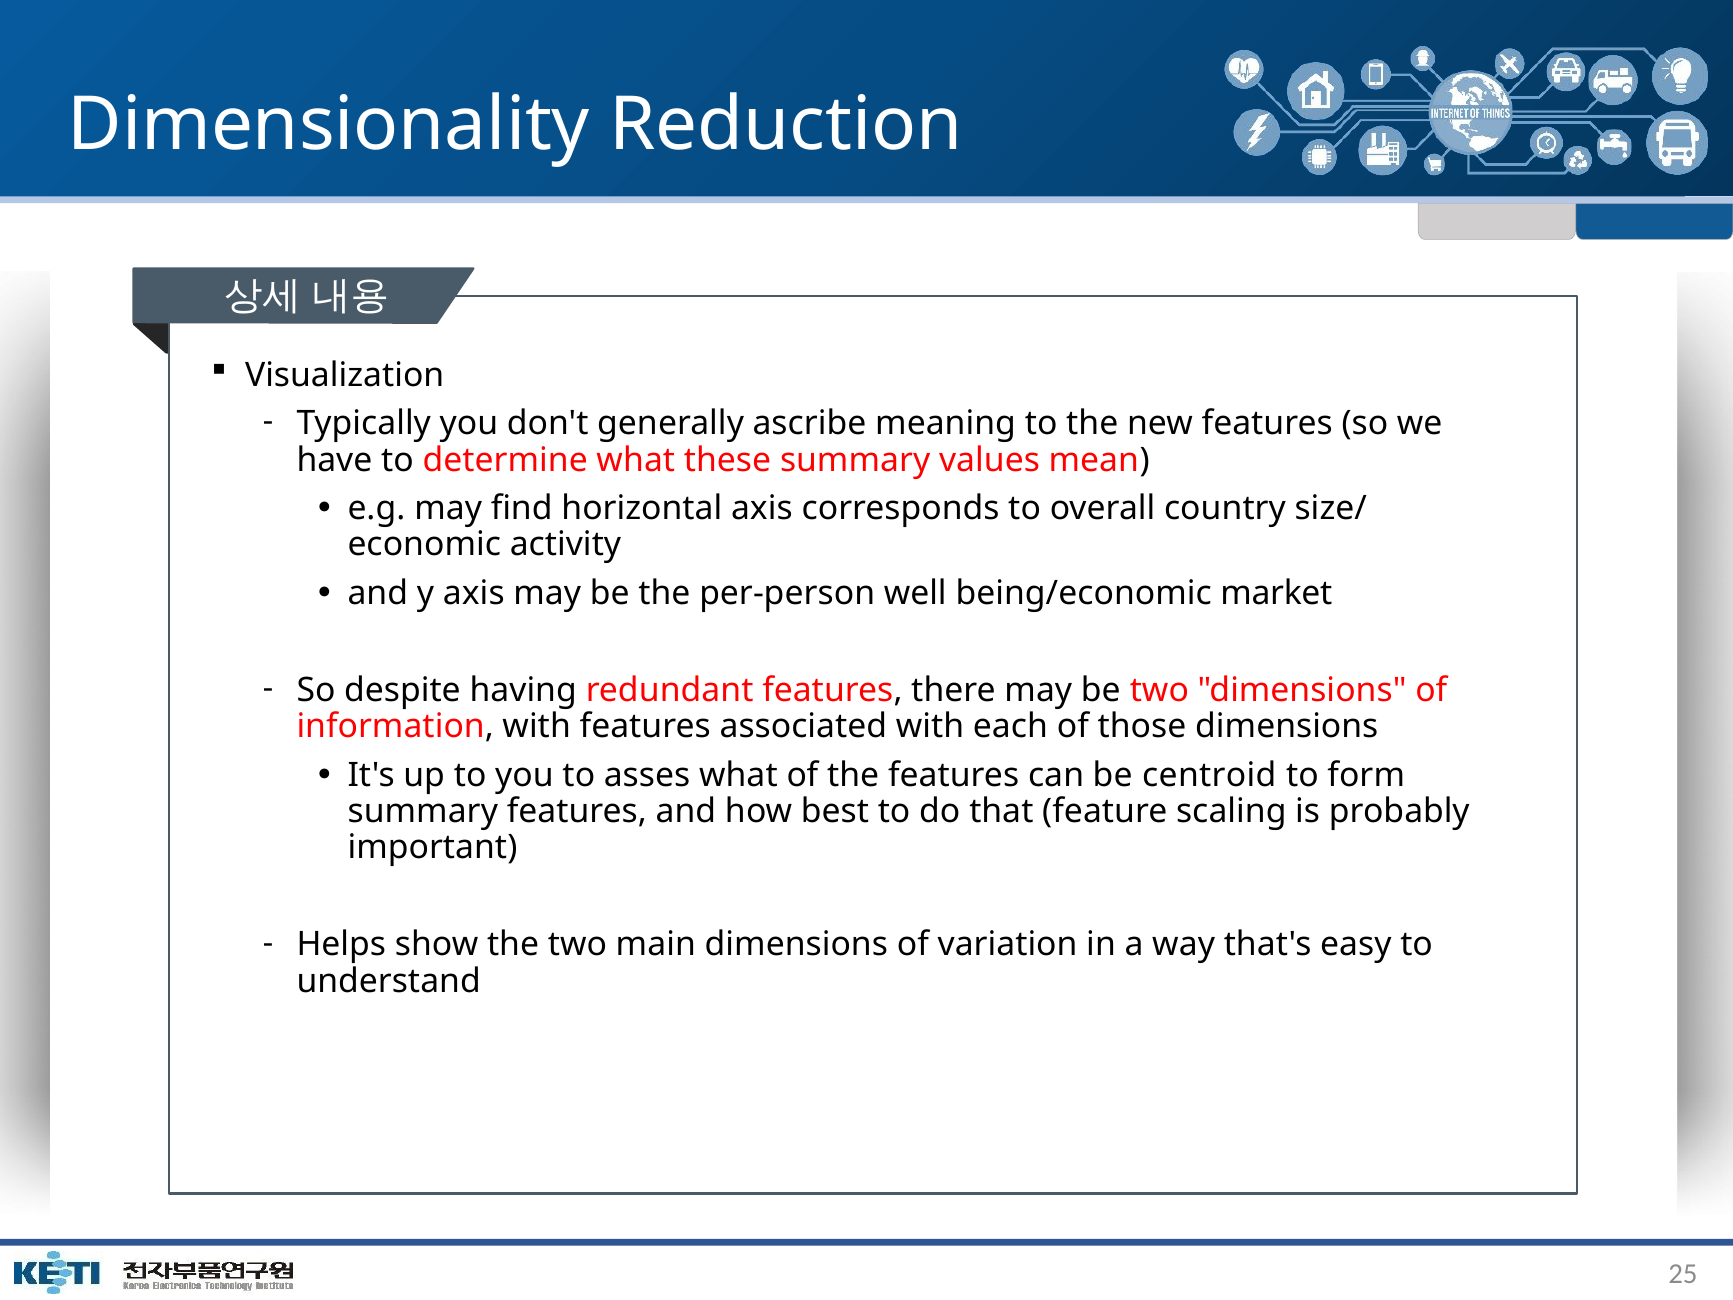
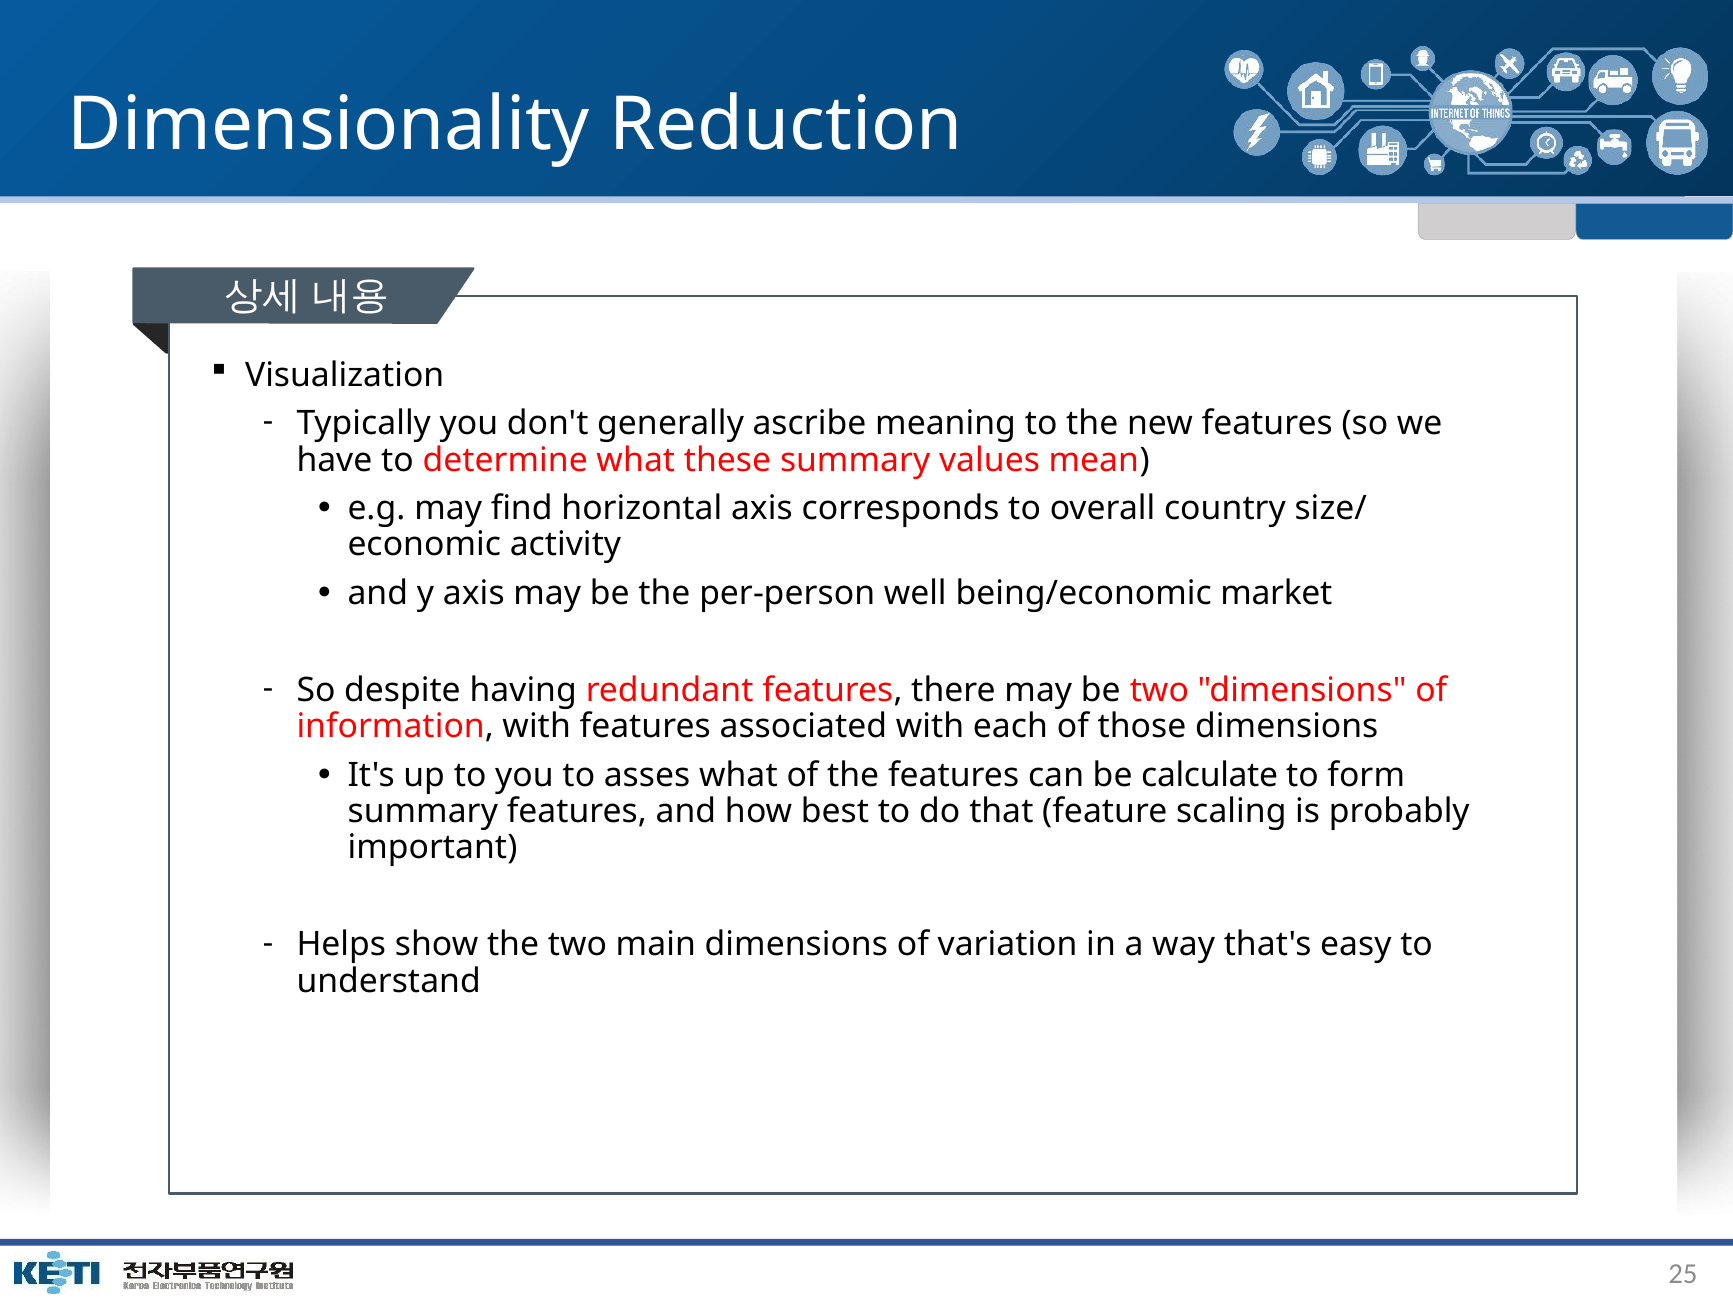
centroid: centroid -> calculate (1210, 775)
